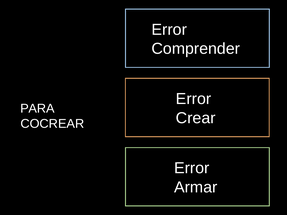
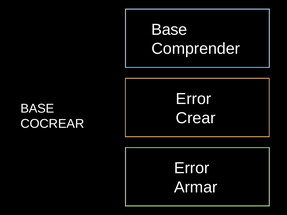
Error: Error -> Base (169, 30)
PARA: PARA -> BASE (37, 109)
